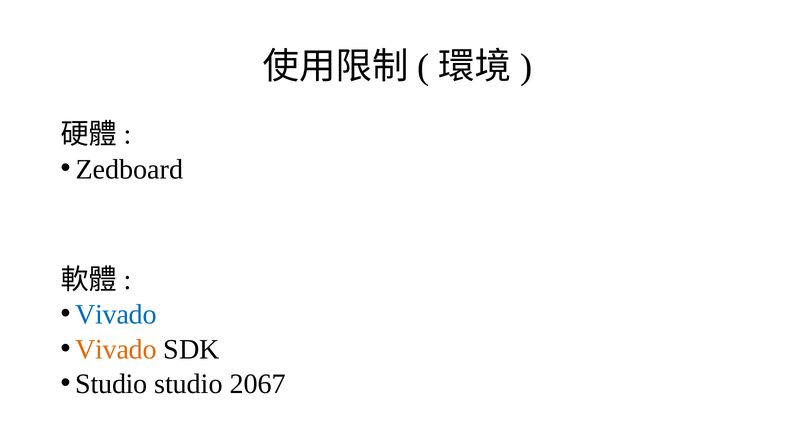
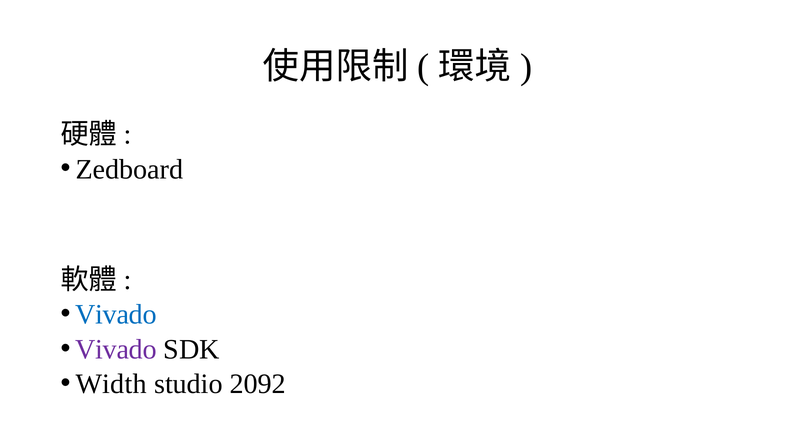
Vivado colour: orange -> purple (116, 350)
Studio: Studio -> Width (111, 384)
2067: 2067 -> 2092 (258, 384)
